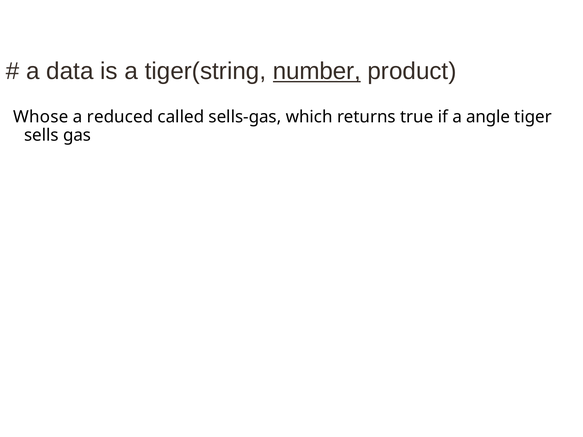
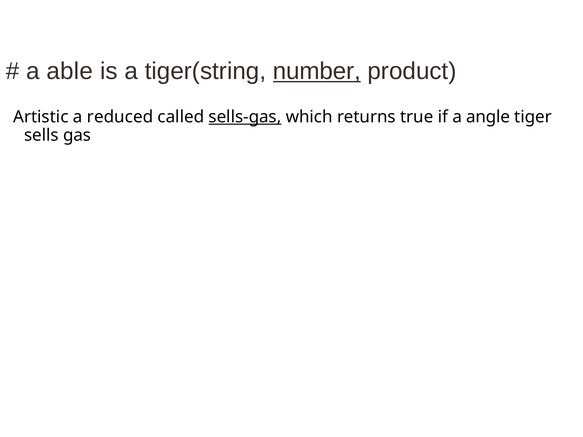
data: data -> able (70, 71)
Whose: Whose -> Artistic (41, 117)
sells-gas underline: none -> present (245, 117)
